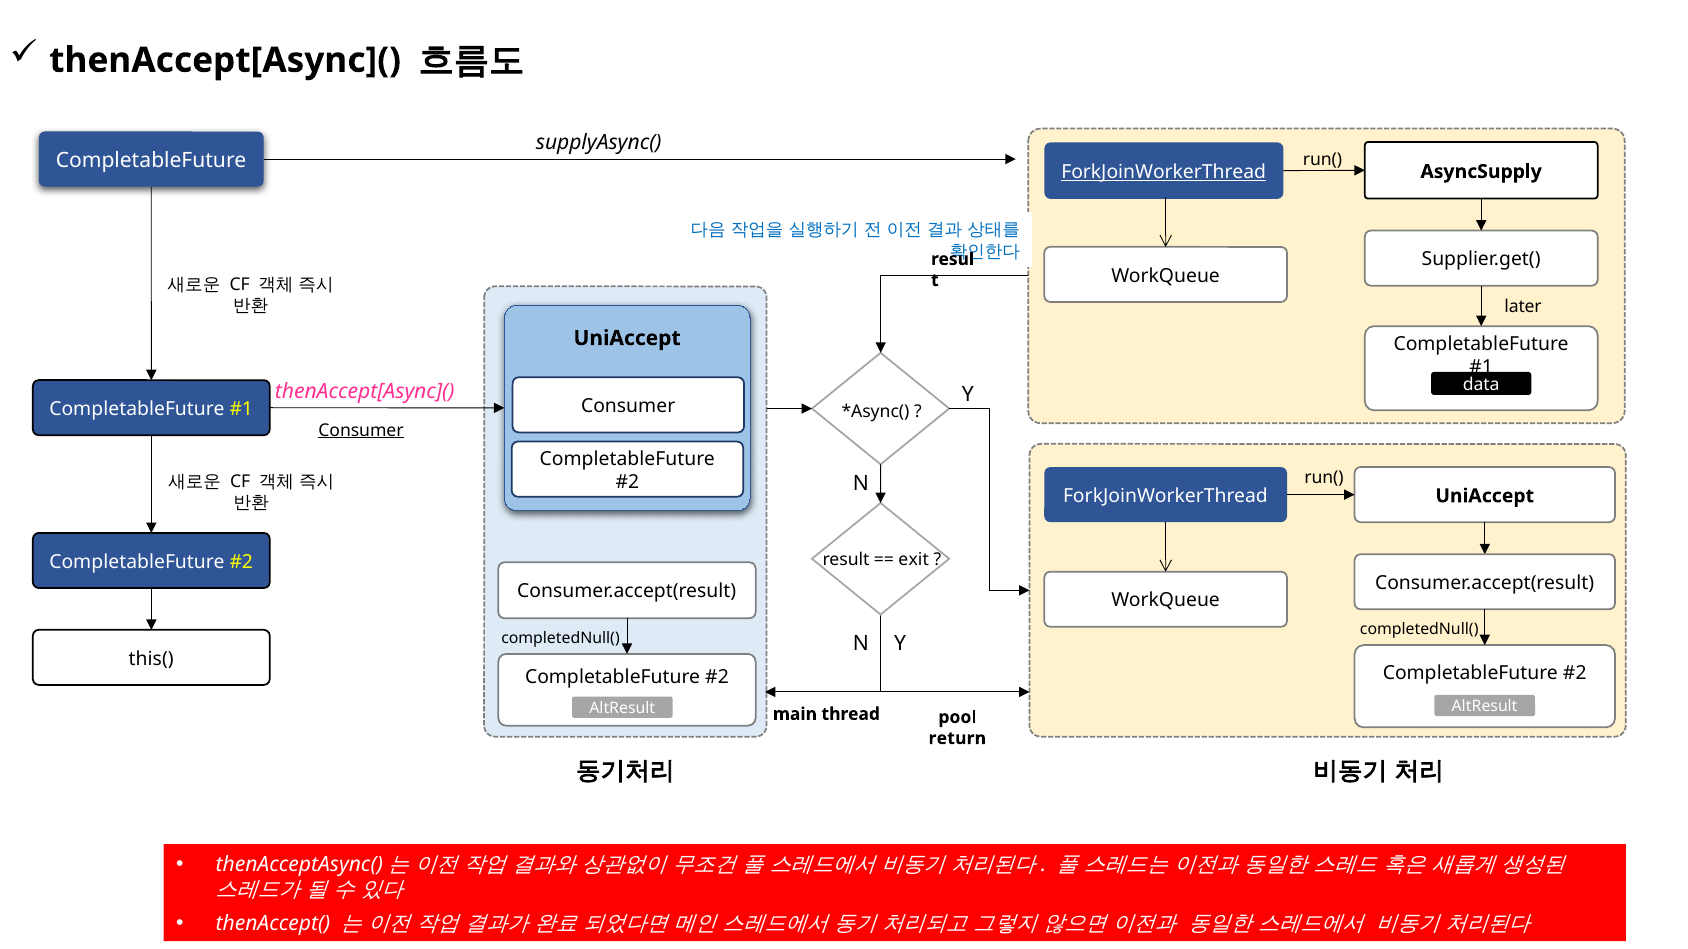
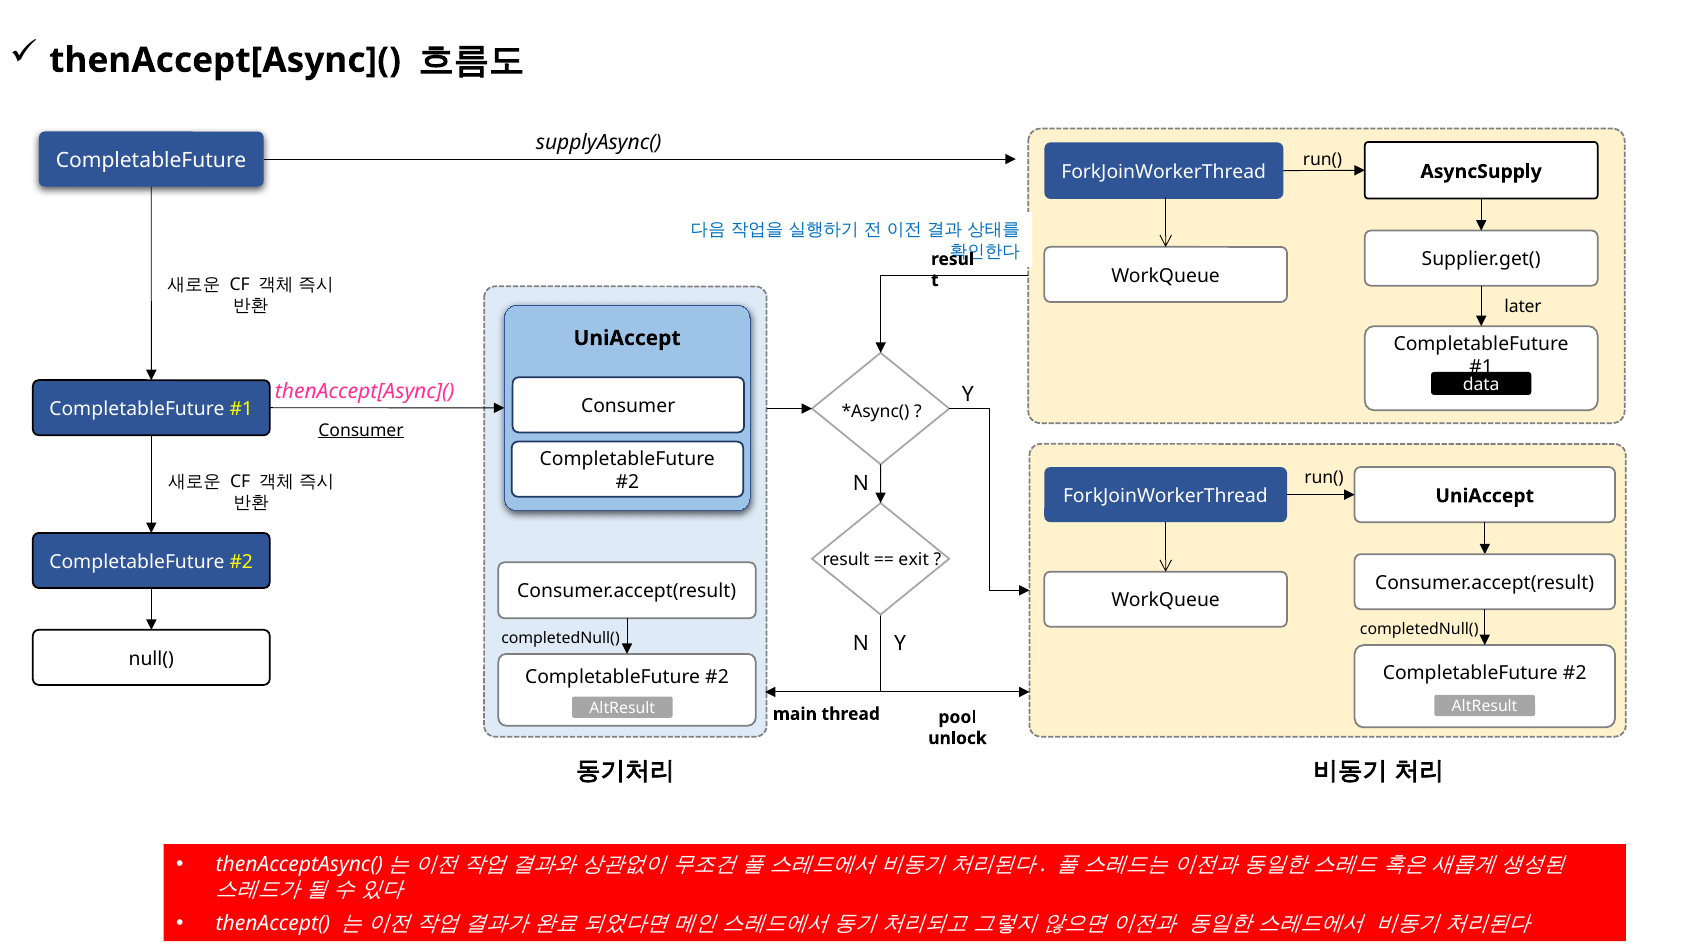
ForkJoinWorkerThread underline: present -> none (1164, 172)
this(: this( -> null( (151, 659)
return: return -> unlock (957, 739)
